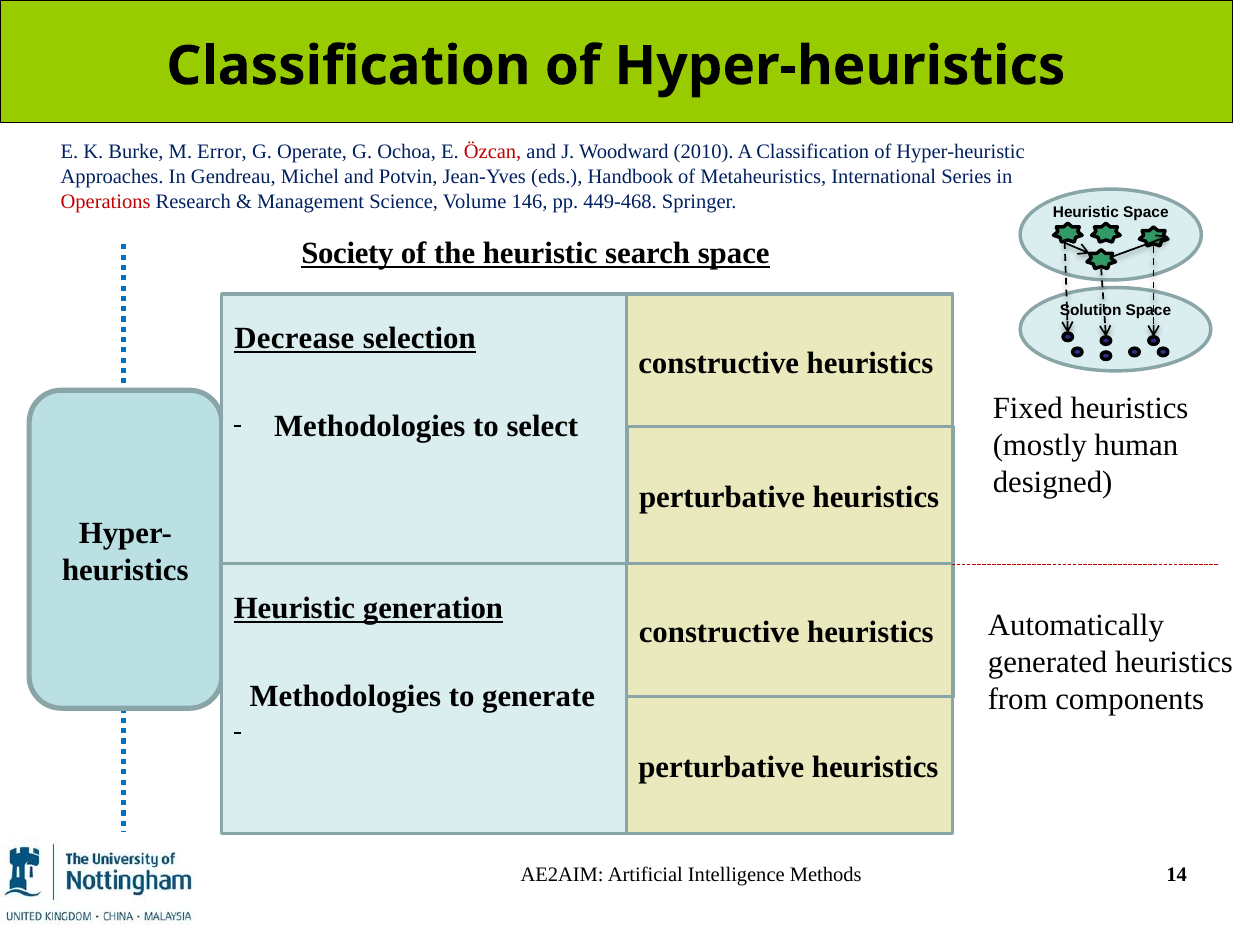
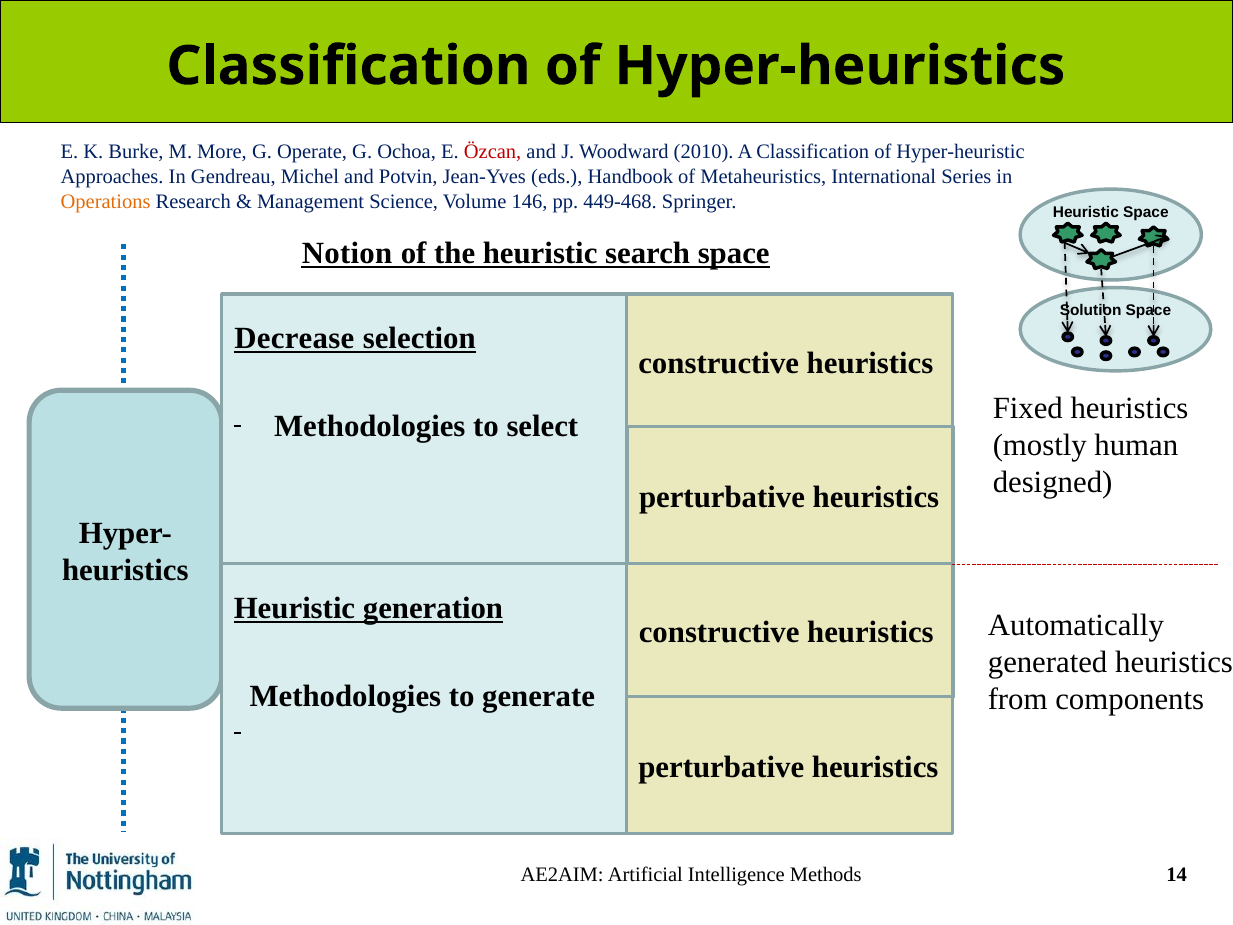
Error: Error -> More (222, 152)
Operations colour: red -> orange (106, 201)
Society: Society -> Notion (347, 253)
